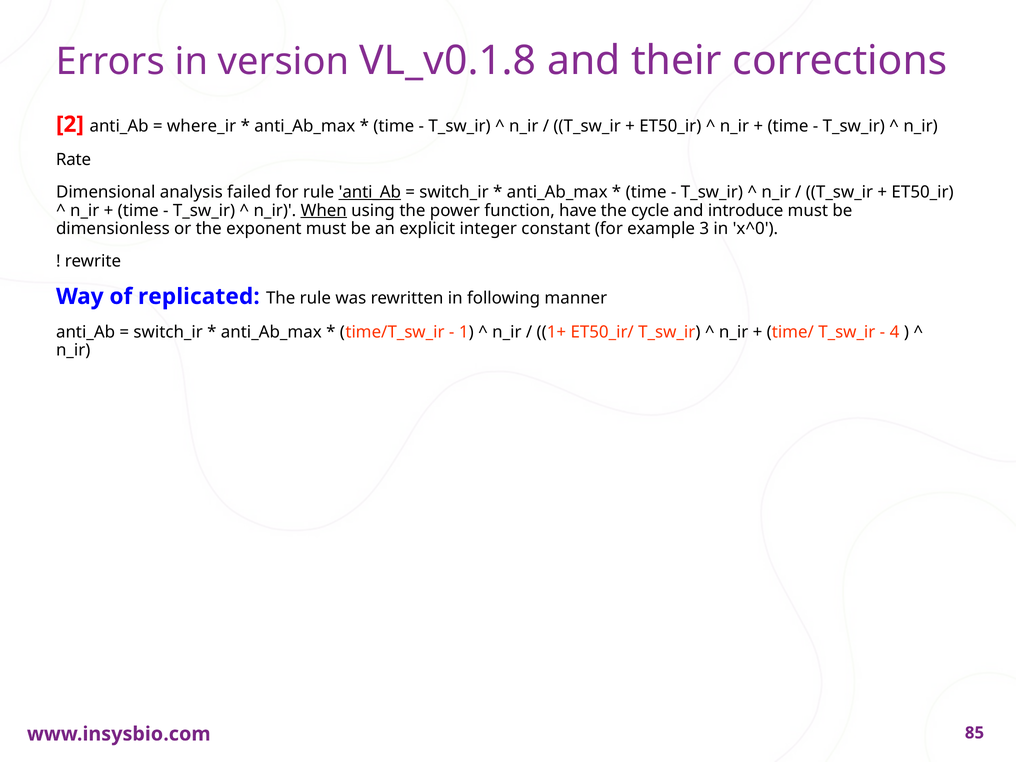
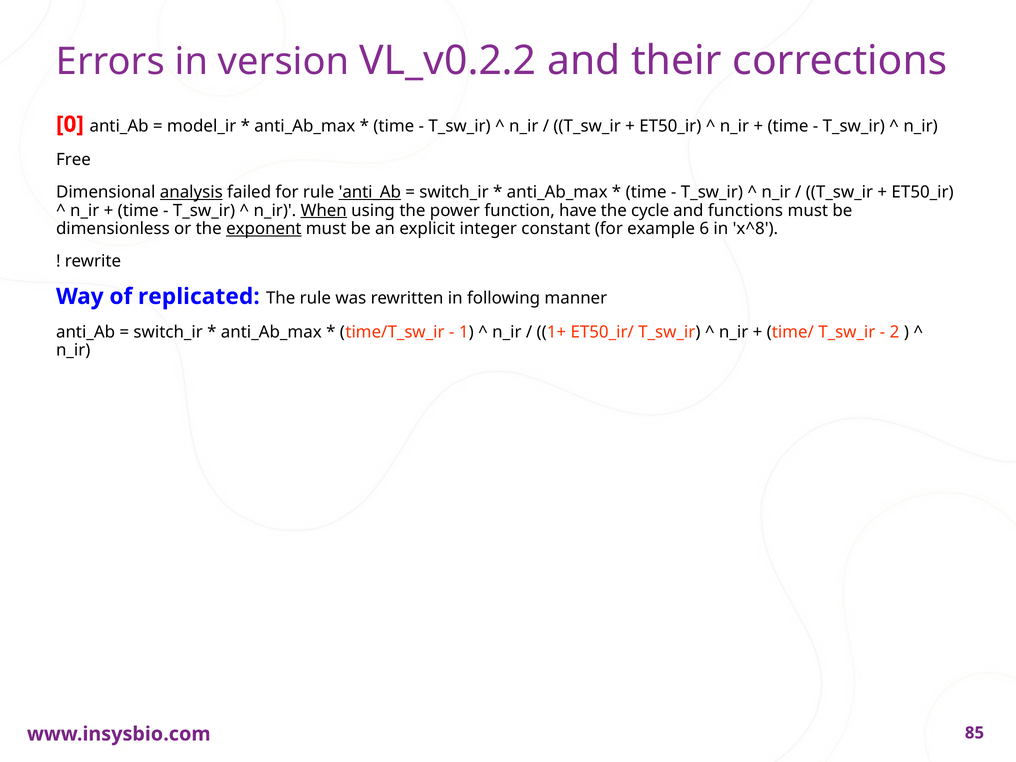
VL_v0.1.8: VL_v0.1.8 -> VL_v0.2.2 (448, 61)
2: 2 -> 0 (70, 124)
where_ir: where_ir -> model_ir (202, 126)
Rate: Rate -> Free (73, 160)
analysis underline: none -> present (191, 192)
introduce: introduce -> functions (745, 210)
exponent underline: none -> present (264, 229)
3: 3 -> 6 (704, 229)
x^0: x^0 -> x^8 (755, 229)
4: 4 -> 2 (895, 332)
